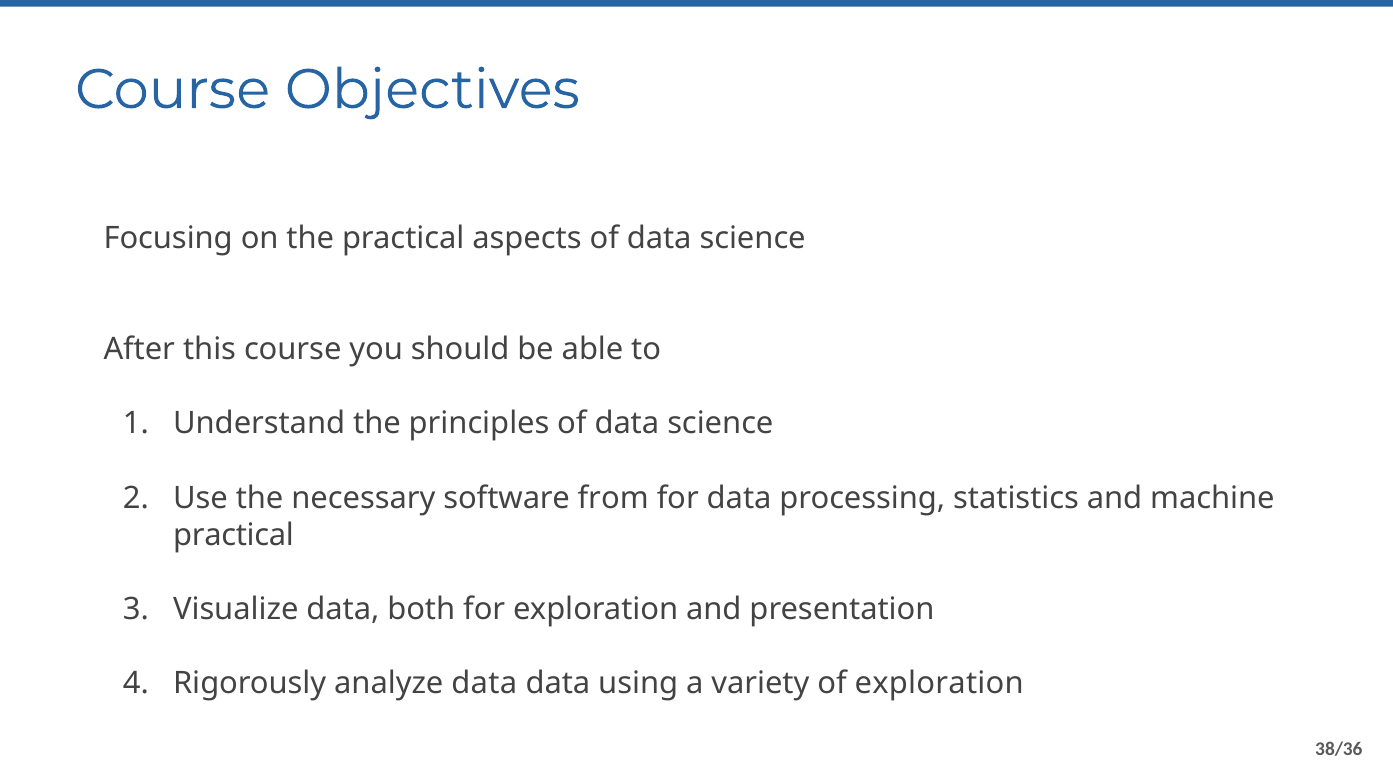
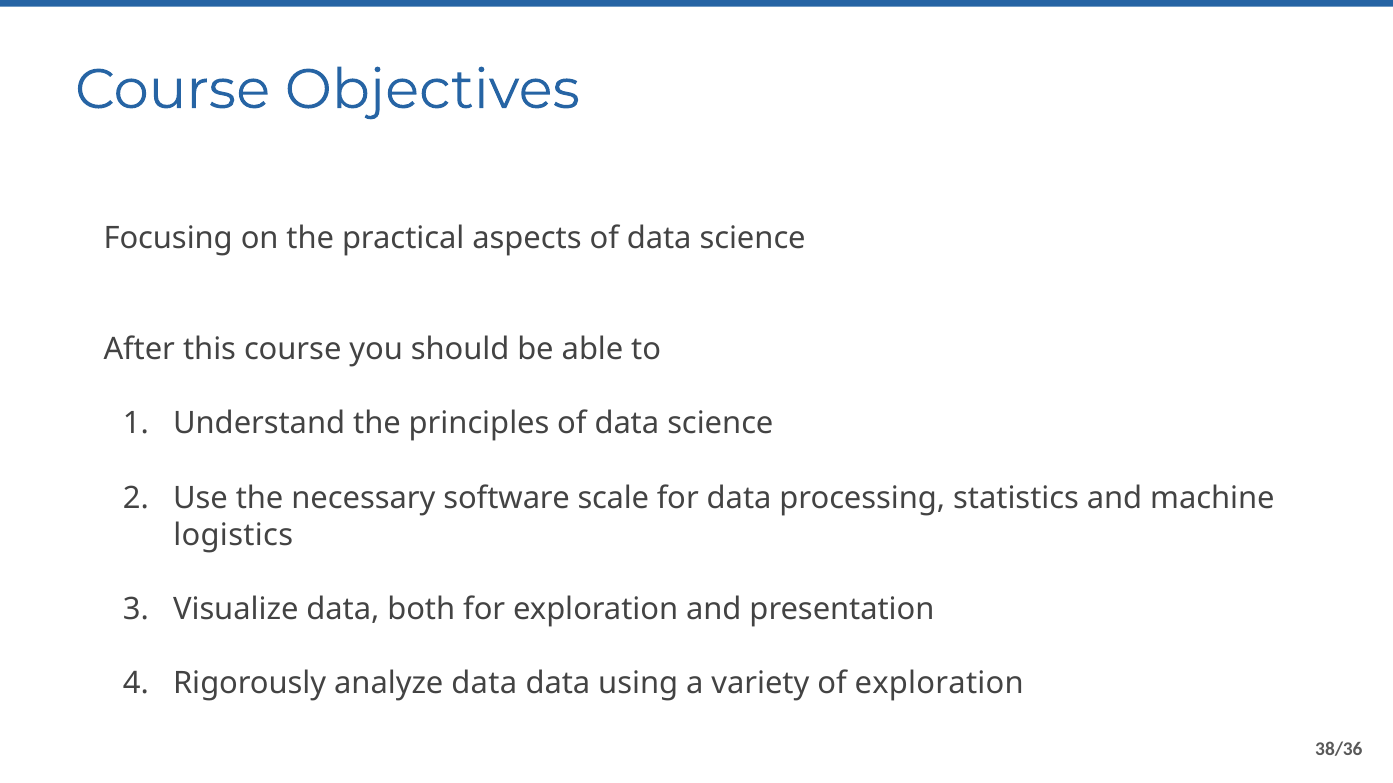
from: from -> scale (613, 498)
practical: practical -> logistics (233, 535)
